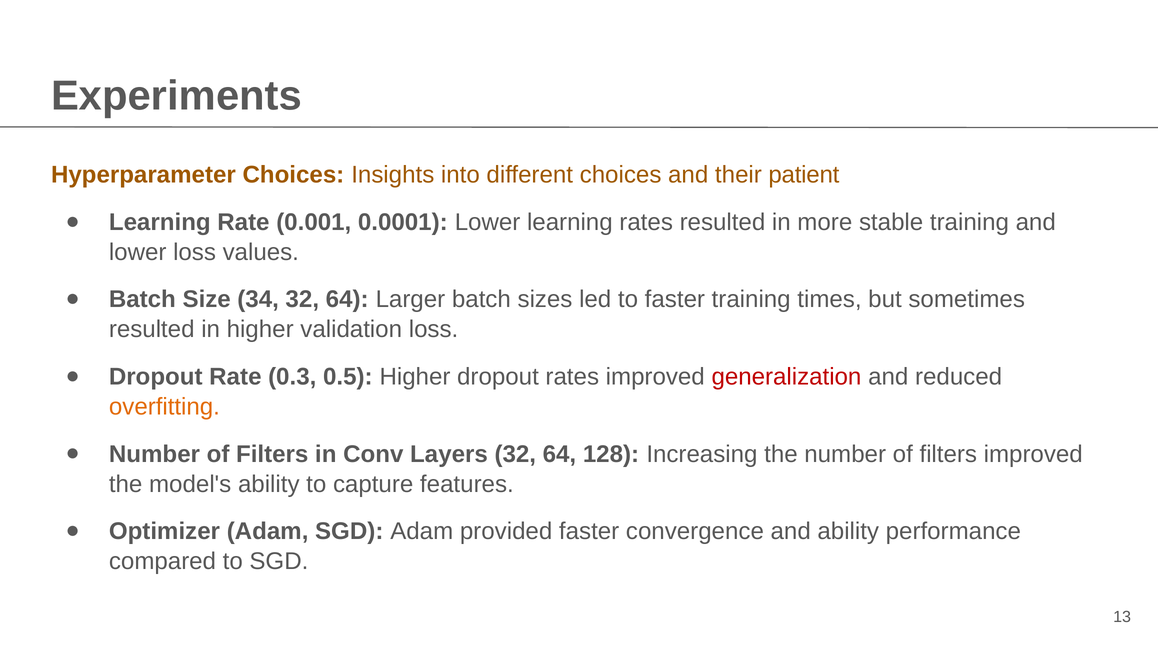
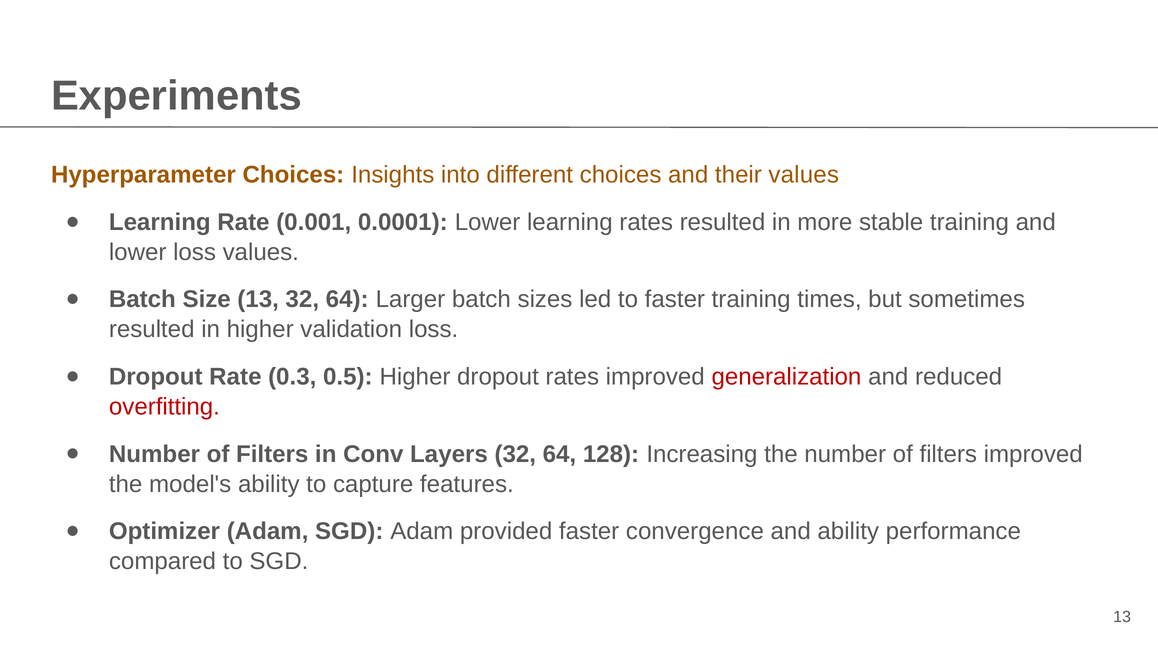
their patient: patient -> values (804, 175)
Size 34: 34 -> 13 (258, 299)
overfitting colour: orange -> red (164, 406)
